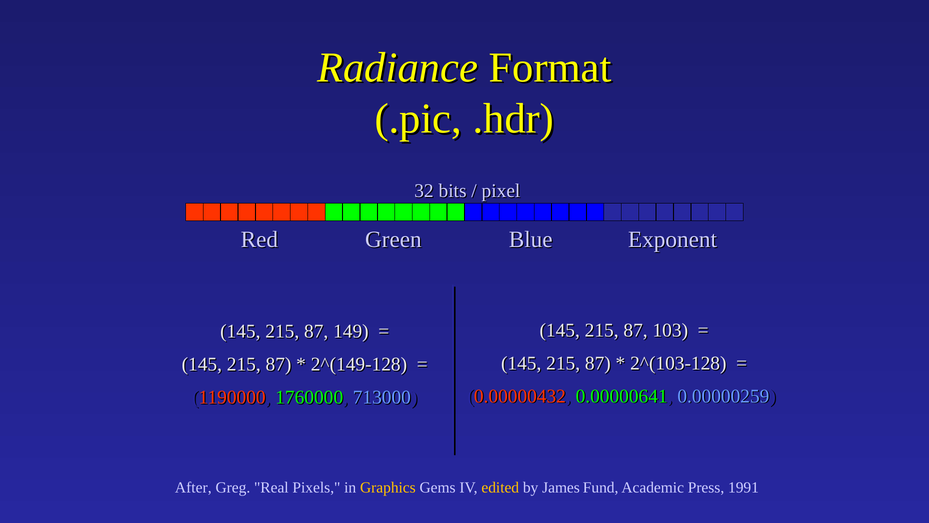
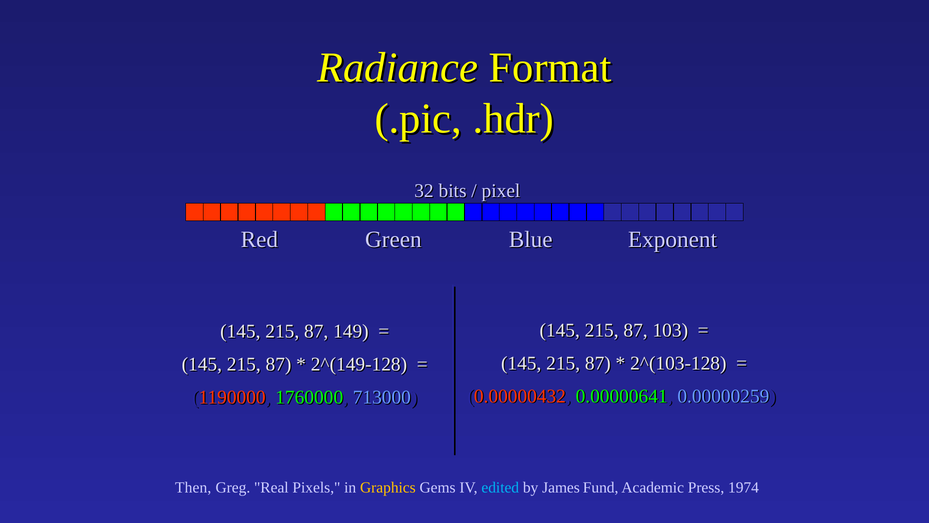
After: After -> Then (193, 487)
edited colour: yellow -> light blue (500, 487)
1991: 1991 -> 1974 (743, 487)
